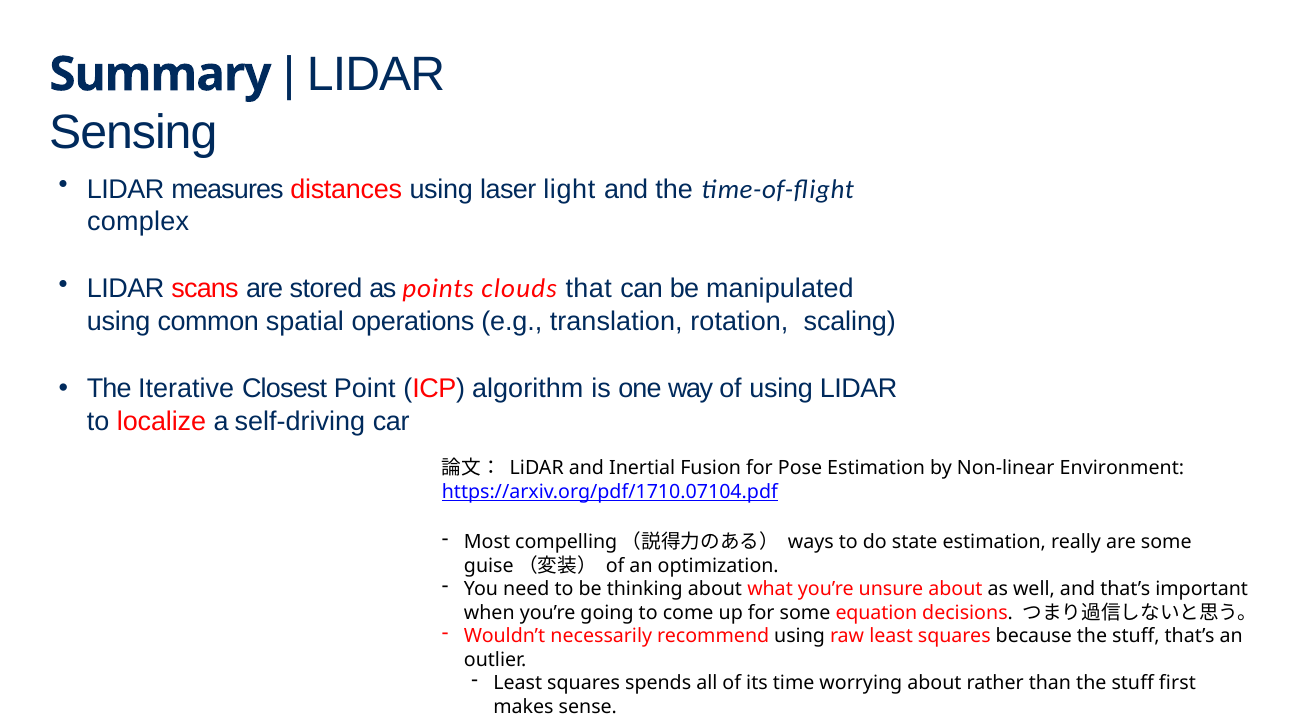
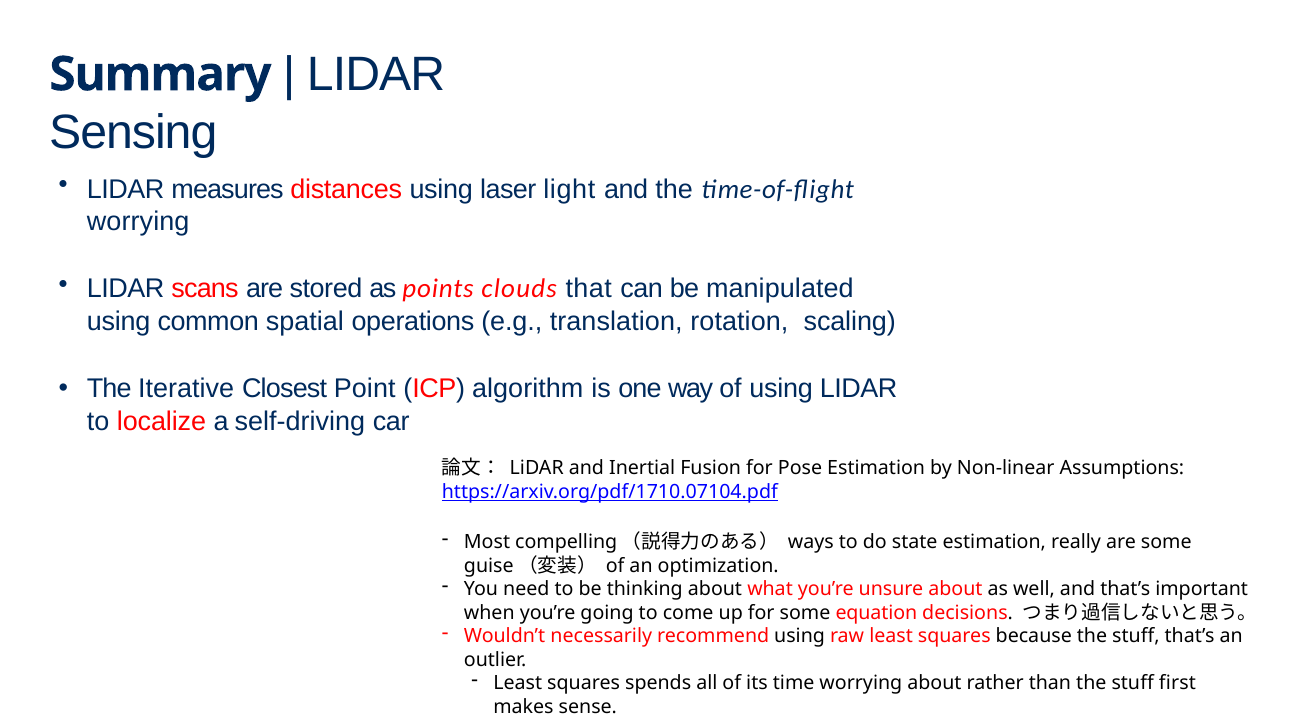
complex: complex -> worrying (138, 222)
Environment: Environment -> Assumptions (1122, 468)
